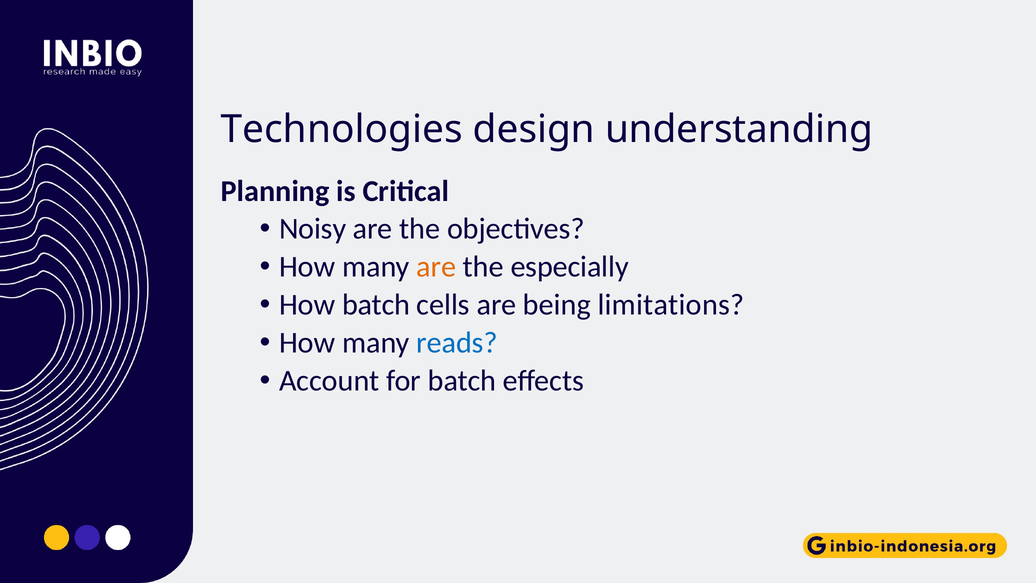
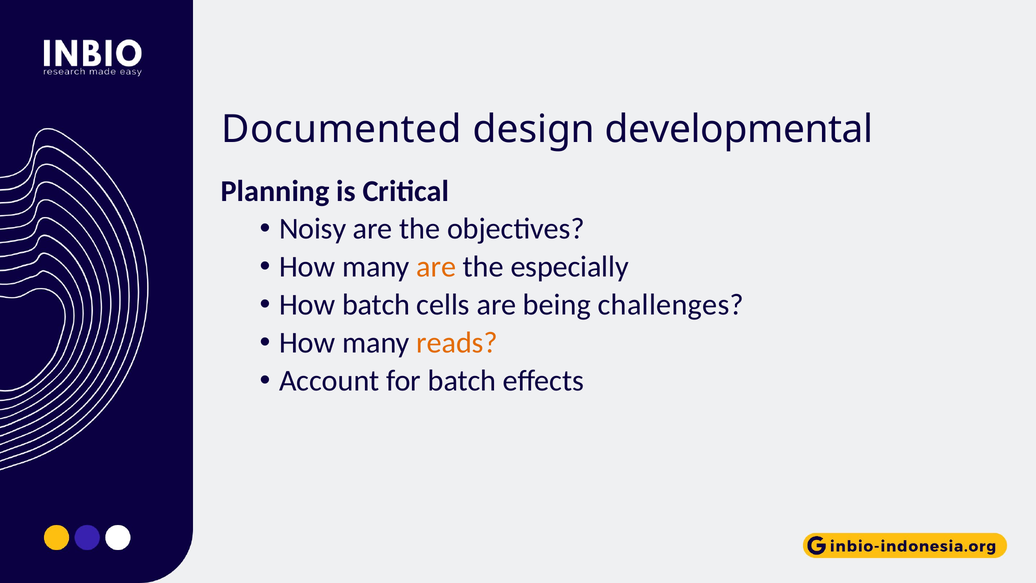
Technologies: Technologies -> Documented (342, 129)
understanding: understanding -> developmental (739, 129)
limitations: limitations -> challenges (671, 305)
reads colour: blue -> orange (457, 343)
